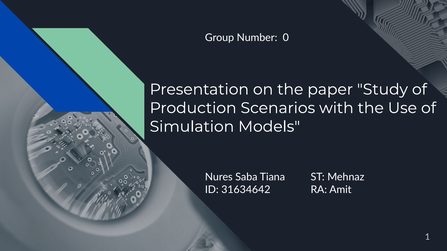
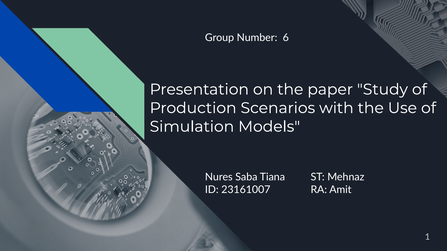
0: 0 -> 6 (286, 38)
31634642: 31634642 -> 23161007 (246, 190)
